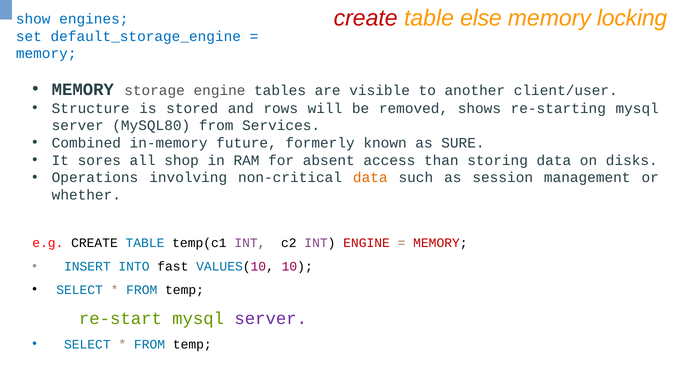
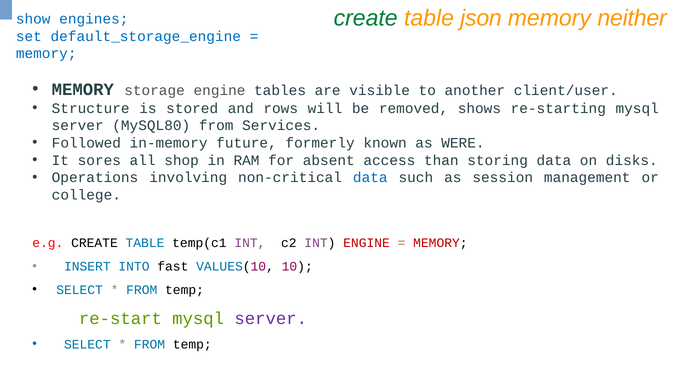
create colour: red -> green (366, 18)
else: else -> json (481, 18)
locking: locking -> neither (632, 18)
Combined: Combined -> Followed (86, 143)
SURE: SURE -> WERE (463, 143)
data colour: orange -> blue (370, 177)
whether: whether -> college (86, 195)
